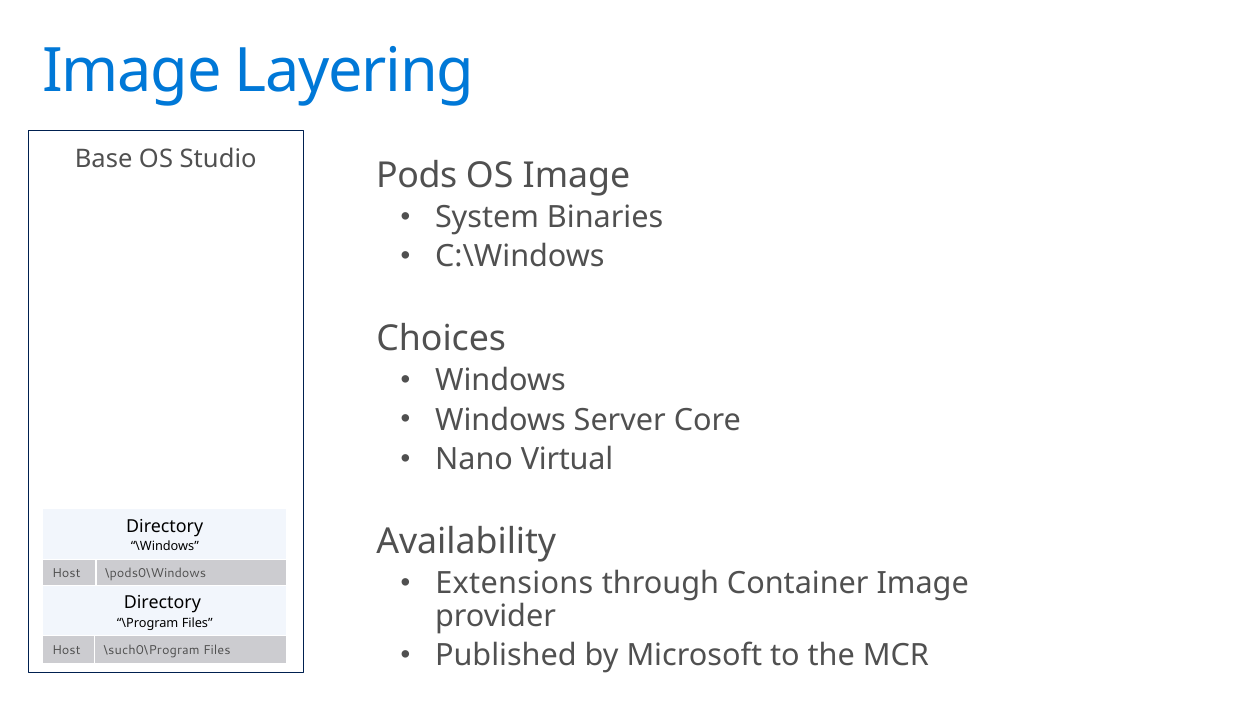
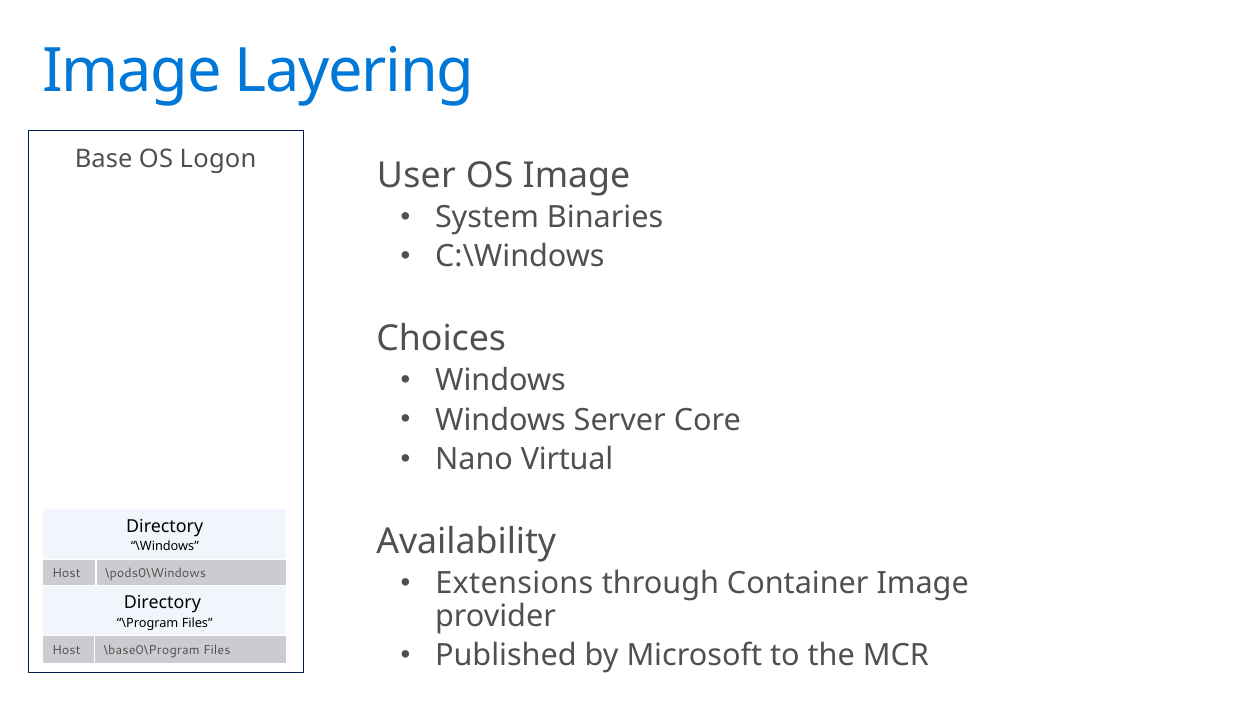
Studio: Studio -> Logon (218, 159)
Pods: Pods -> User (416, 175)
\such0\Program: \such0\Program -> \base0\Program (152, 650)
